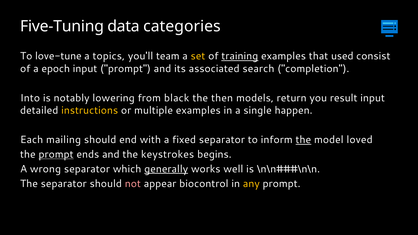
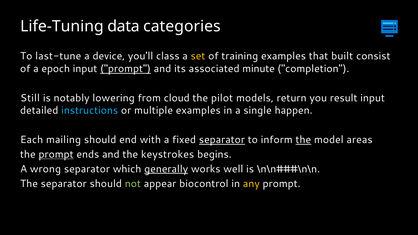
Five-Tuning: Five-Tuning -> Life-Tuning (62, 26)
love-tune: love-tune -> last-tune (58, 56)
topics: topics -> device (109, 56)
team: team -> class (168, 56)
training underline: present -> none (240, 56)
used: used -> built (342, 56)
prompt underline: none -> present (126, 69)
search: search -> minute (259, 69)
Into: Into -> Still (30, 98)
black: black -> cloud (177, 98)
then: then -> pilot (222, 98)
instructions colour: yellow -> light blue (90, 111)
separator underline: none -> present (222, 140)
loved: loved -> areas (360, 140)
not colour: pink -> light green (133, 184)
